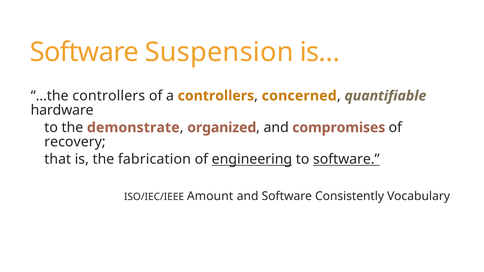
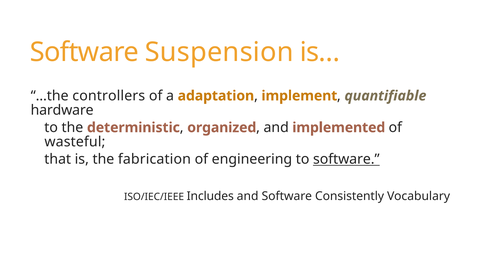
a controllers: controllers -> adaptation (216, 96)
concerned: concerned -> implement (299, 96)
demonstrate: demonstrate -> deterministic (133, 128)
compromises: compromises -> implemented (339, 128)
recovery: recovery -> wasteful (75, 142)
engineering underline: present -> none (252, 159)
Amount: Amount -> Includes (210, 196)
